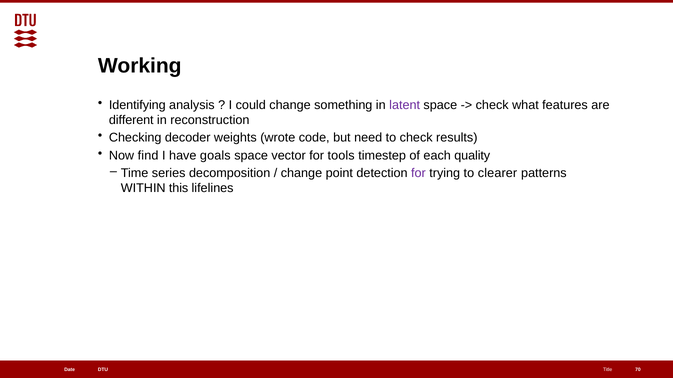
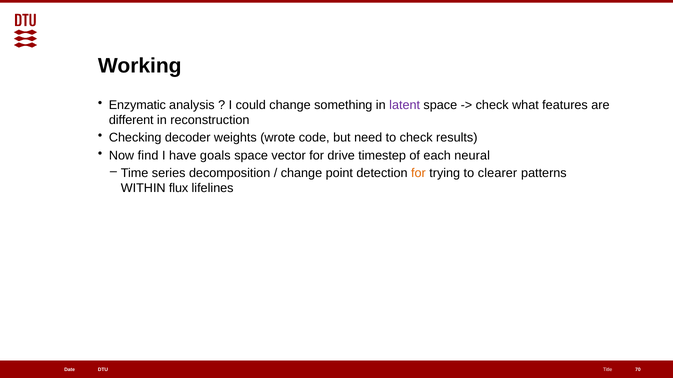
Identifying: Identifying -> Enzymatic (137, 105)
tools: tools -> drive (341, 156)
quality: quality -> neural (472, 156)
for colour: purple -> orange (418, 173)
this: this -> flux (179, 189)
